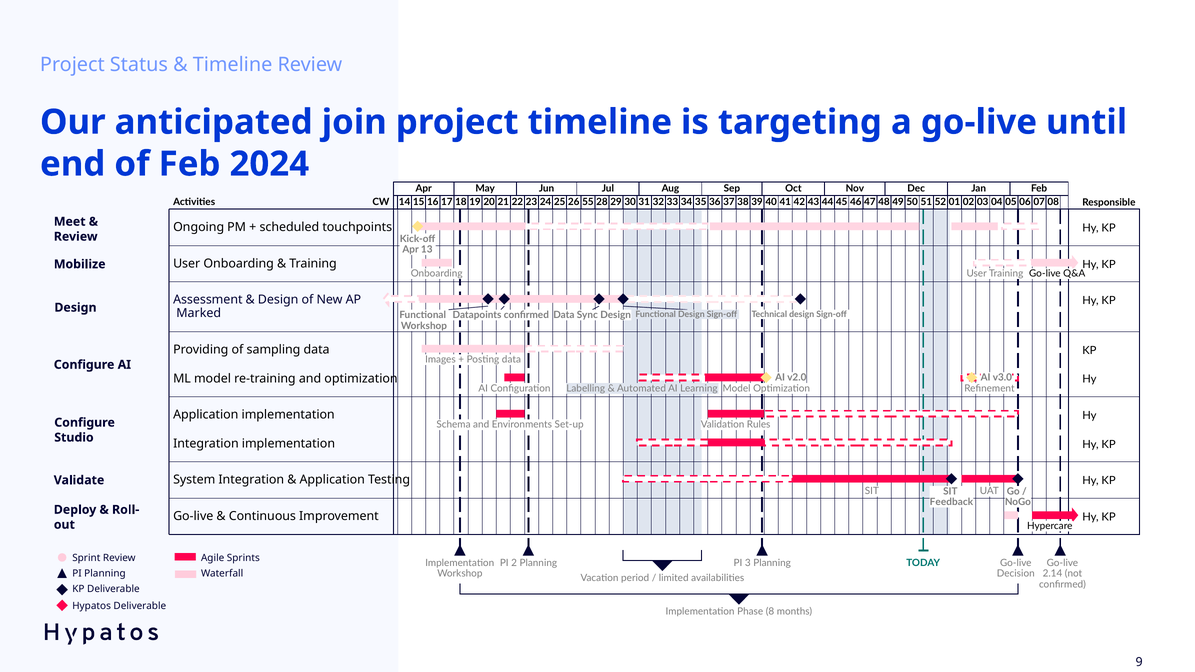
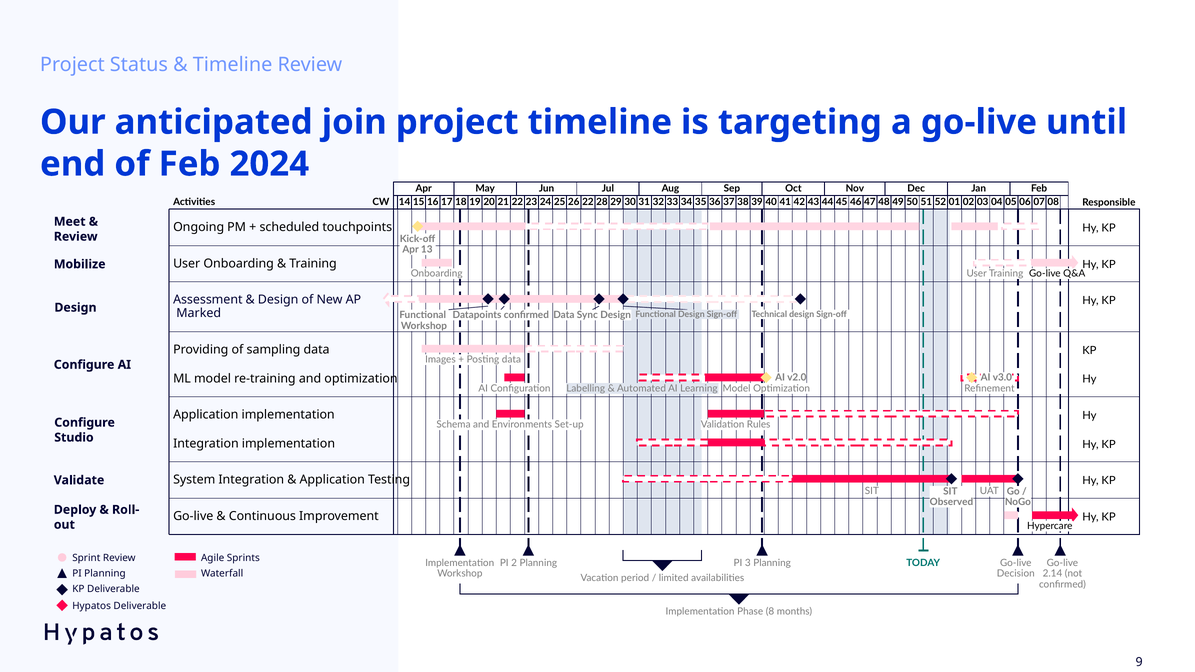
26 55: 55 -> 22 (588, 202)
Feedback: Feedback -> Observed (951, 502)
